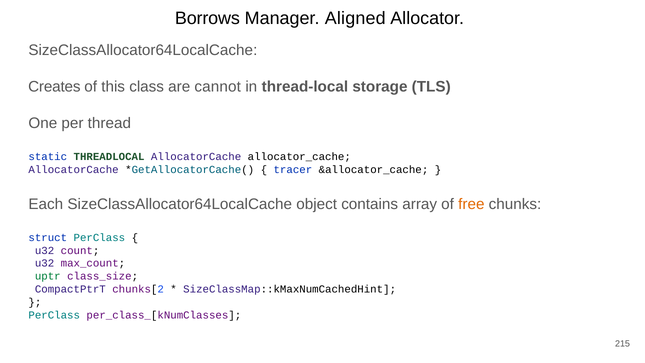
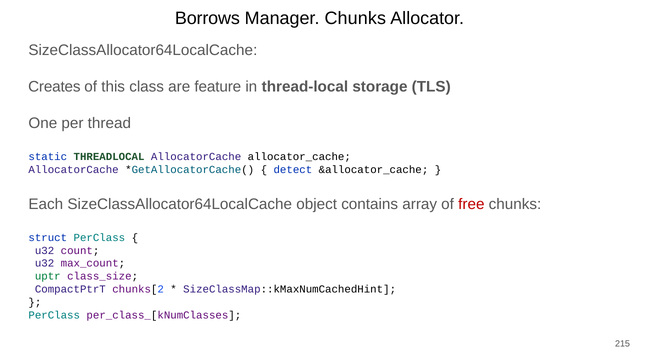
Manager Aligned: Aligned -> Chunks (355, 18)
cannot: cannot -> feature (218, 87)
tracer: tracer -> detect (293, 170)
free colour: orange -> red (471, 204)
